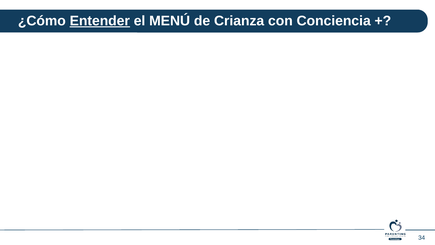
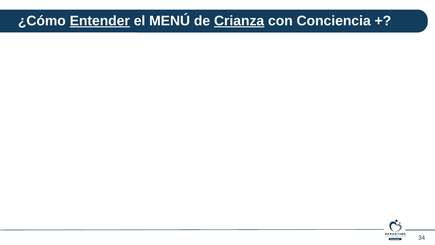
Crianza underline: none -> present (239, 21)
